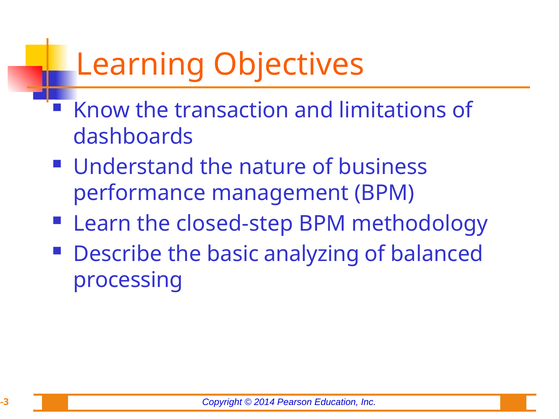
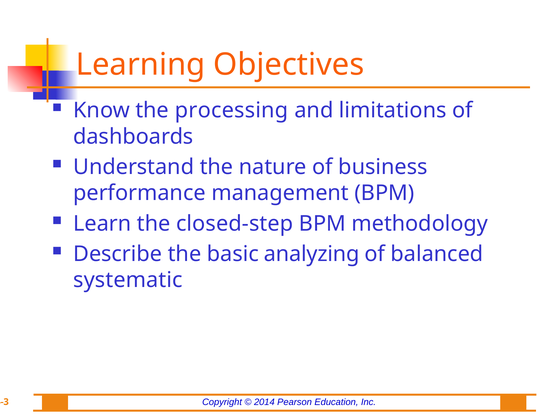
transaction: transaction -> processing (232, 111)
processing: processing -> systematic (128, 280)
